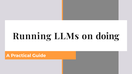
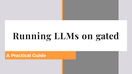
doing: doing -> gated (107, 36)
